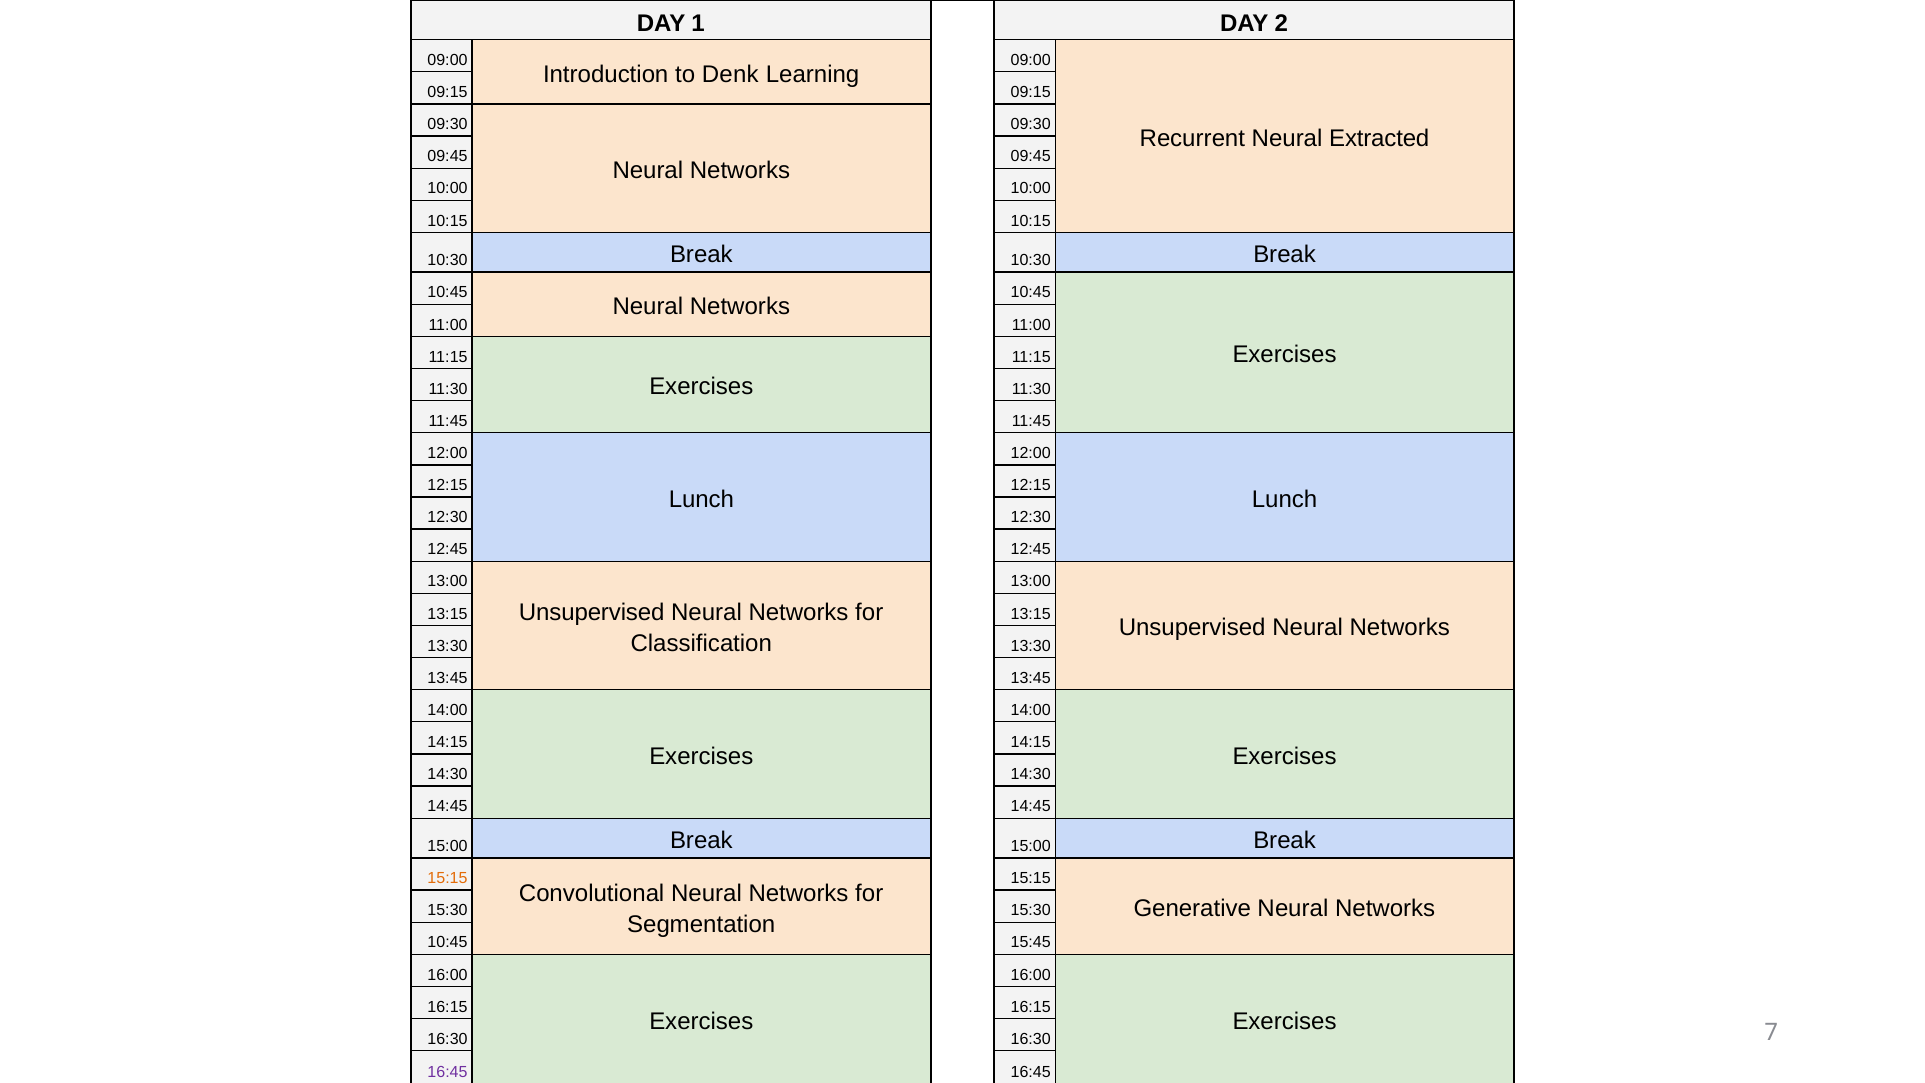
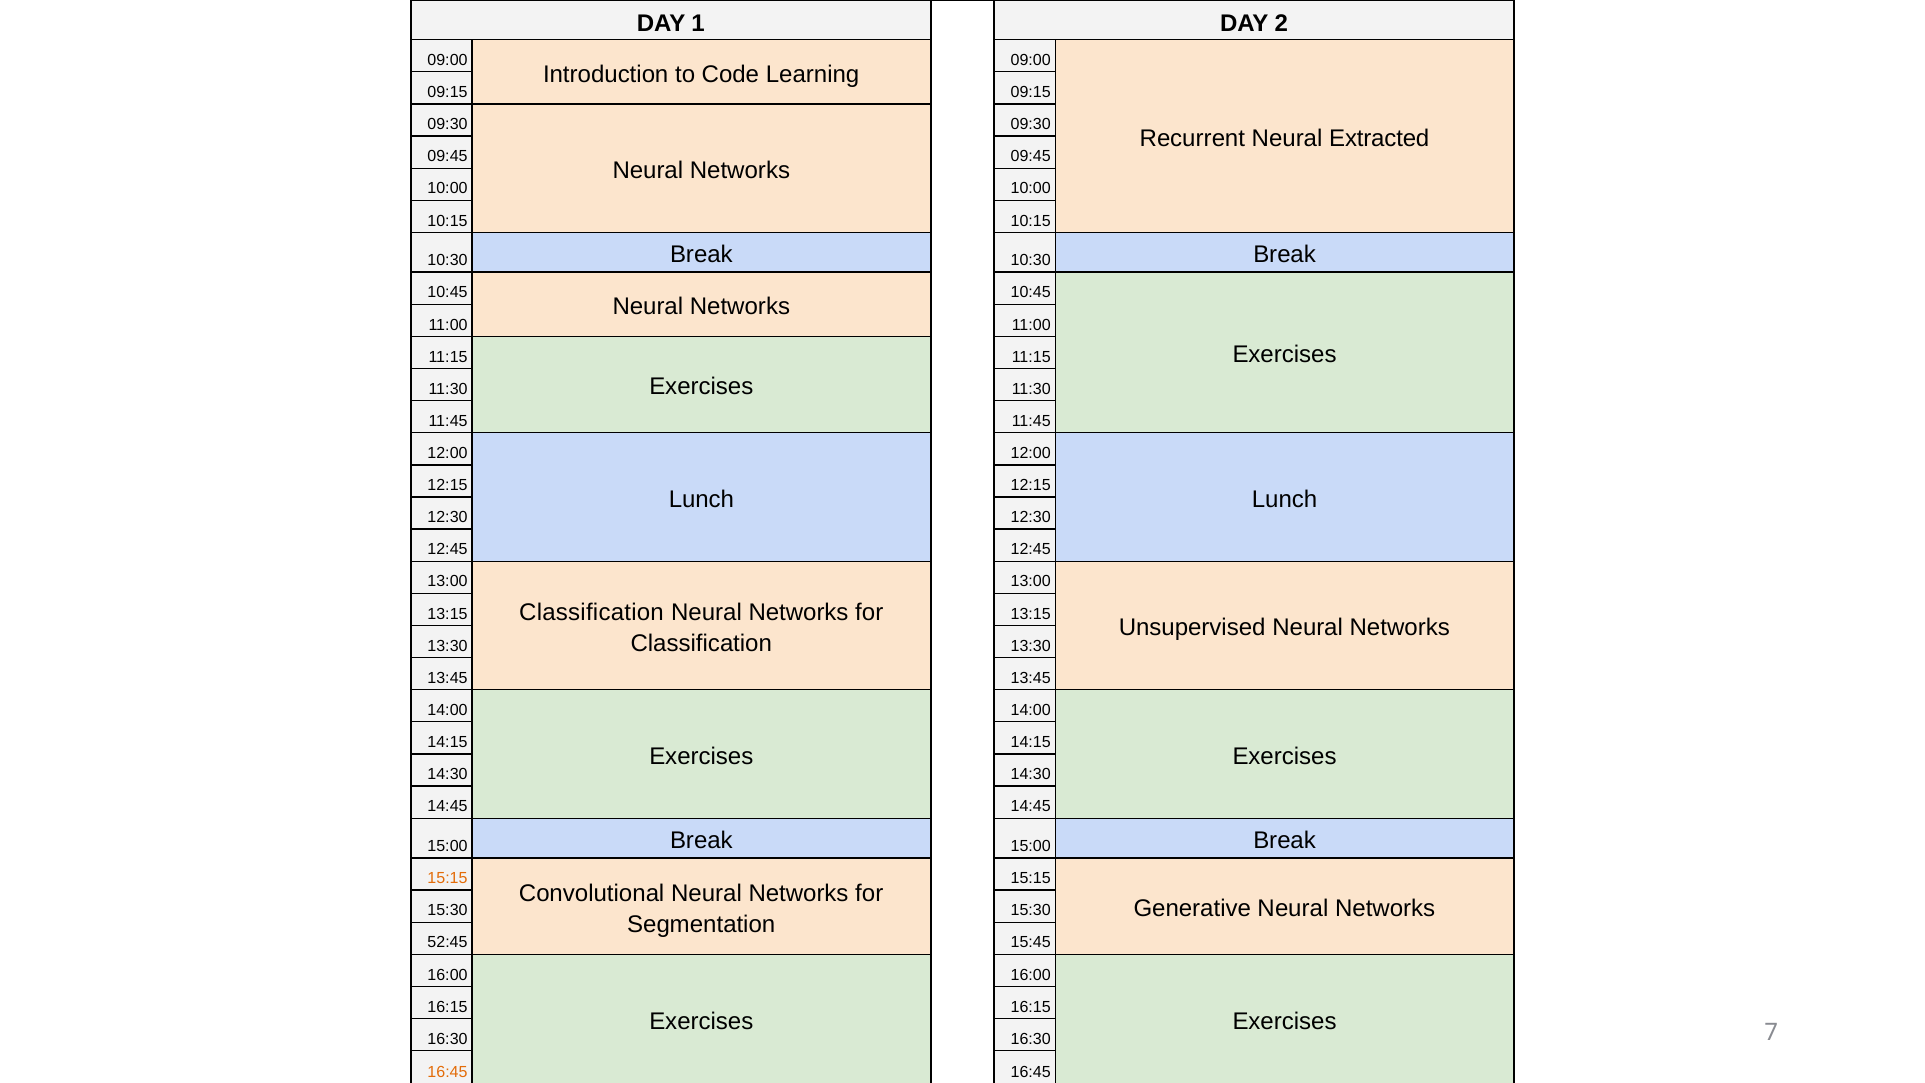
Denk: Denk -> Code (730, 74)
Unsupervised: Unsupervised -> Classification (592, 612)
10:45: 10:45 -> 52:45 (448, 942)
16:45 colour: purple -> orange (448, 1072)
